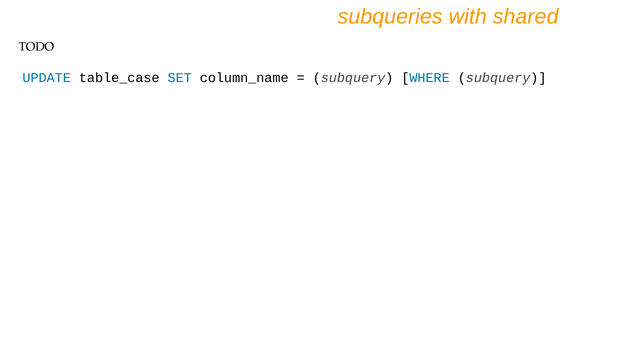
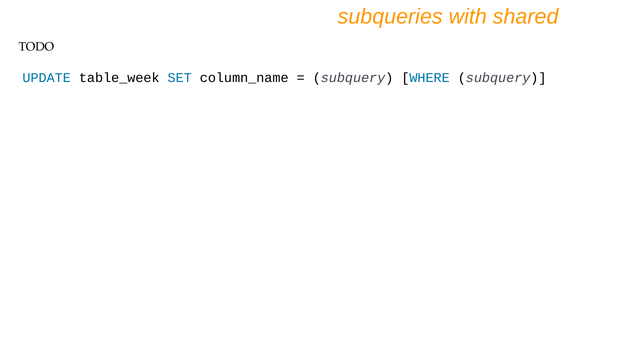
table_case: table_case -> table_week (119, 78)
